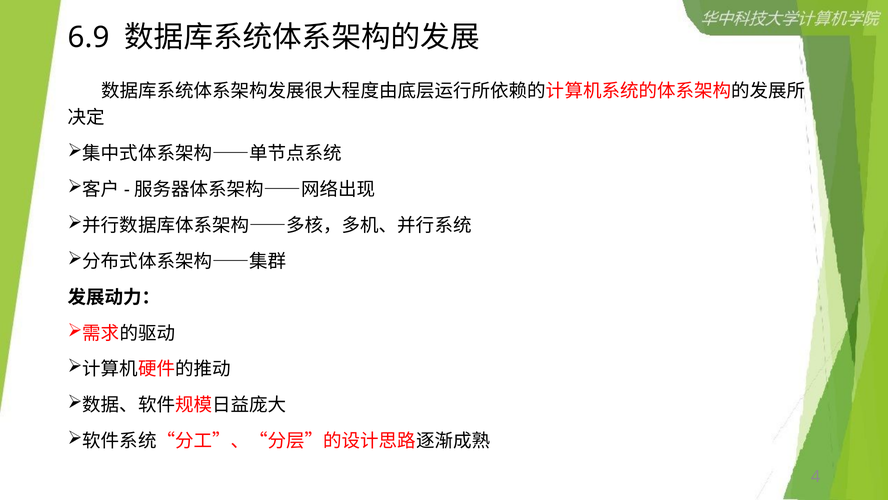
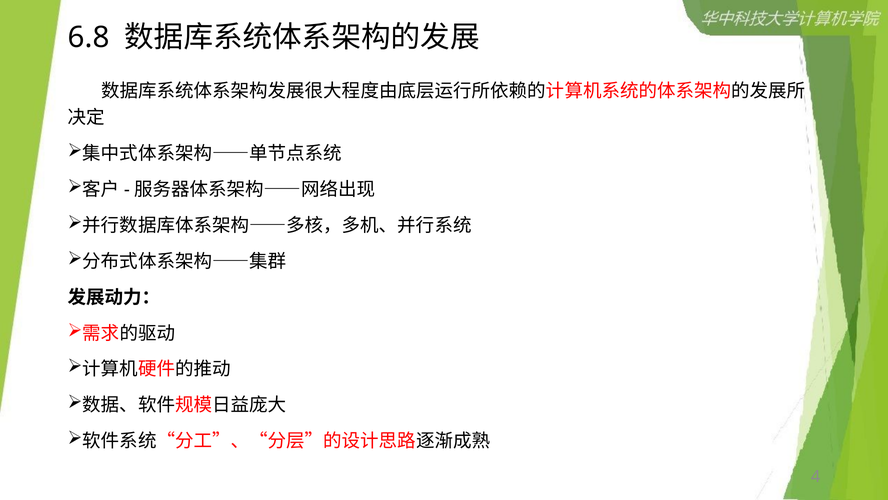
6.9: 6.9 -> 6.8 (89, 37)
